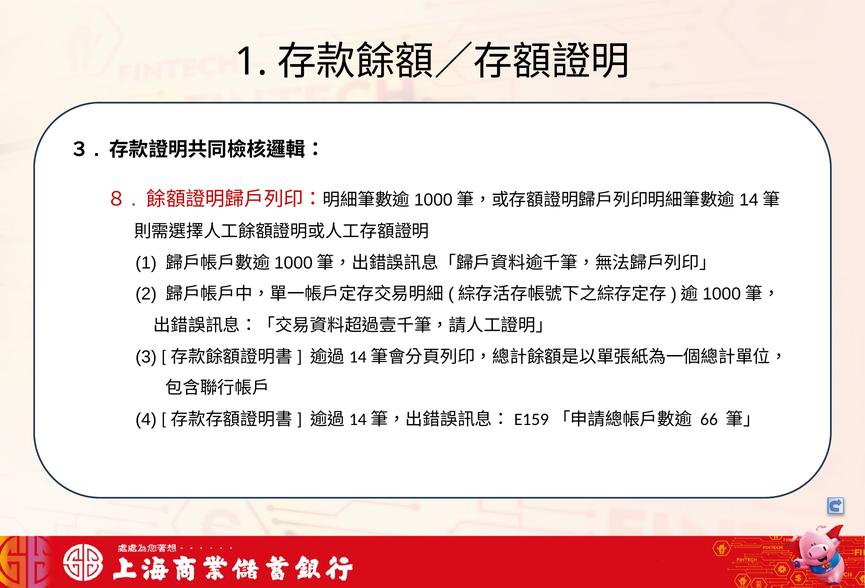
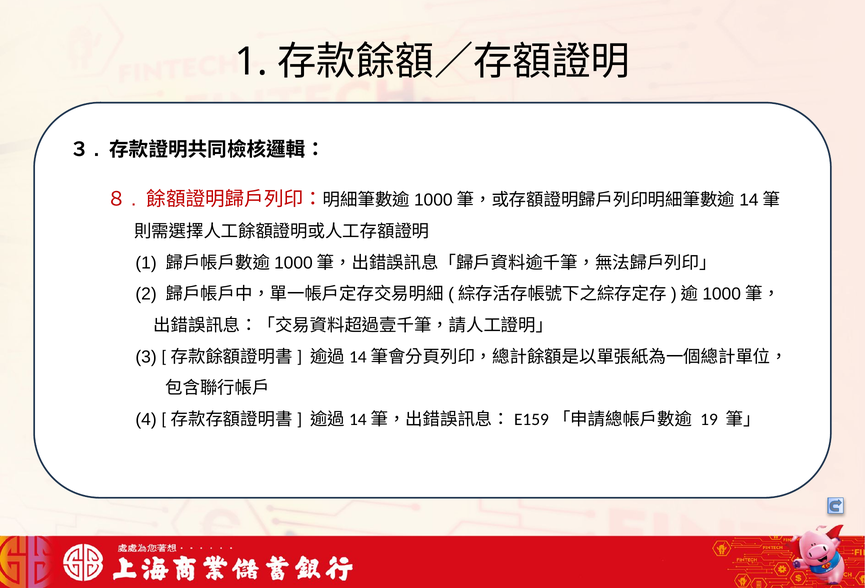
66: 66 -> 19 (709, 420)
